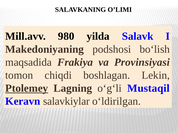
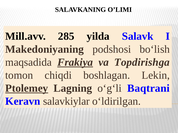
980: 980 -> 285 (66, 36)
Frakiya underline: none -> present (75, 62)
Provinsiyasi: Provinsiyasi -> Topdirishga (142, 62)
Mustaqil: Mustaqil -> Baqtrani (148, 89)
